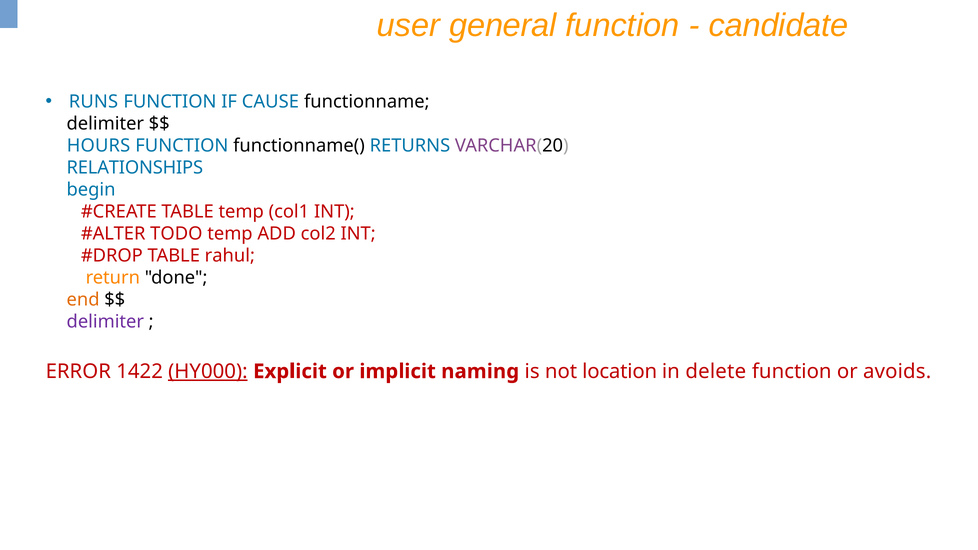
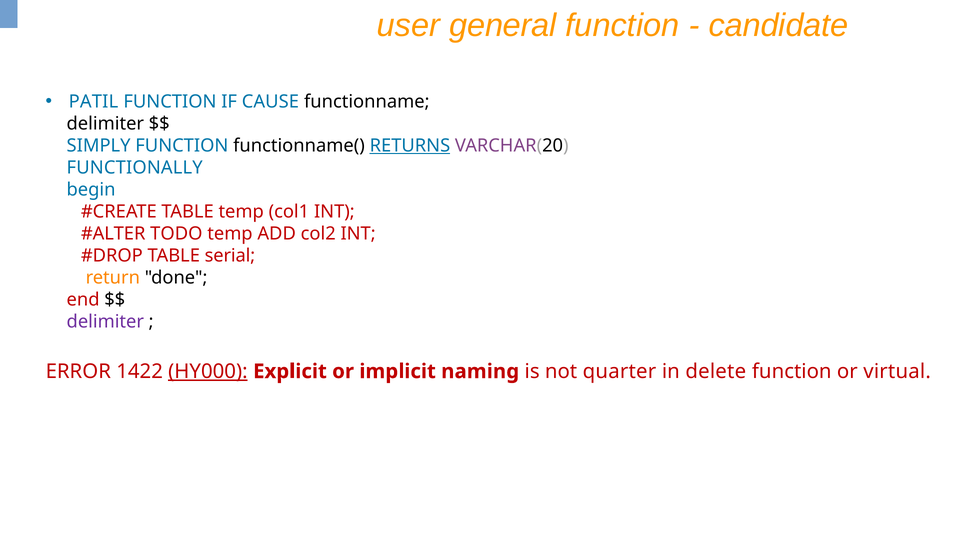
RUNS: RUNS -> PATIL (93, 102)
HOURS: HOURS -> SIMPLY (99, 146)
RETURNS underline: none -> present (410, 146)
RELATIONSHIPS: RELATIONSHIPS -> FUNCTIONALLY (135, 168)
rahul: rahul -> serial (230, 256)
end colour: orange -> red (83, 300)
location: location -> quarter (619, 372)
avoids: avoids -> virtual (897, 372)
